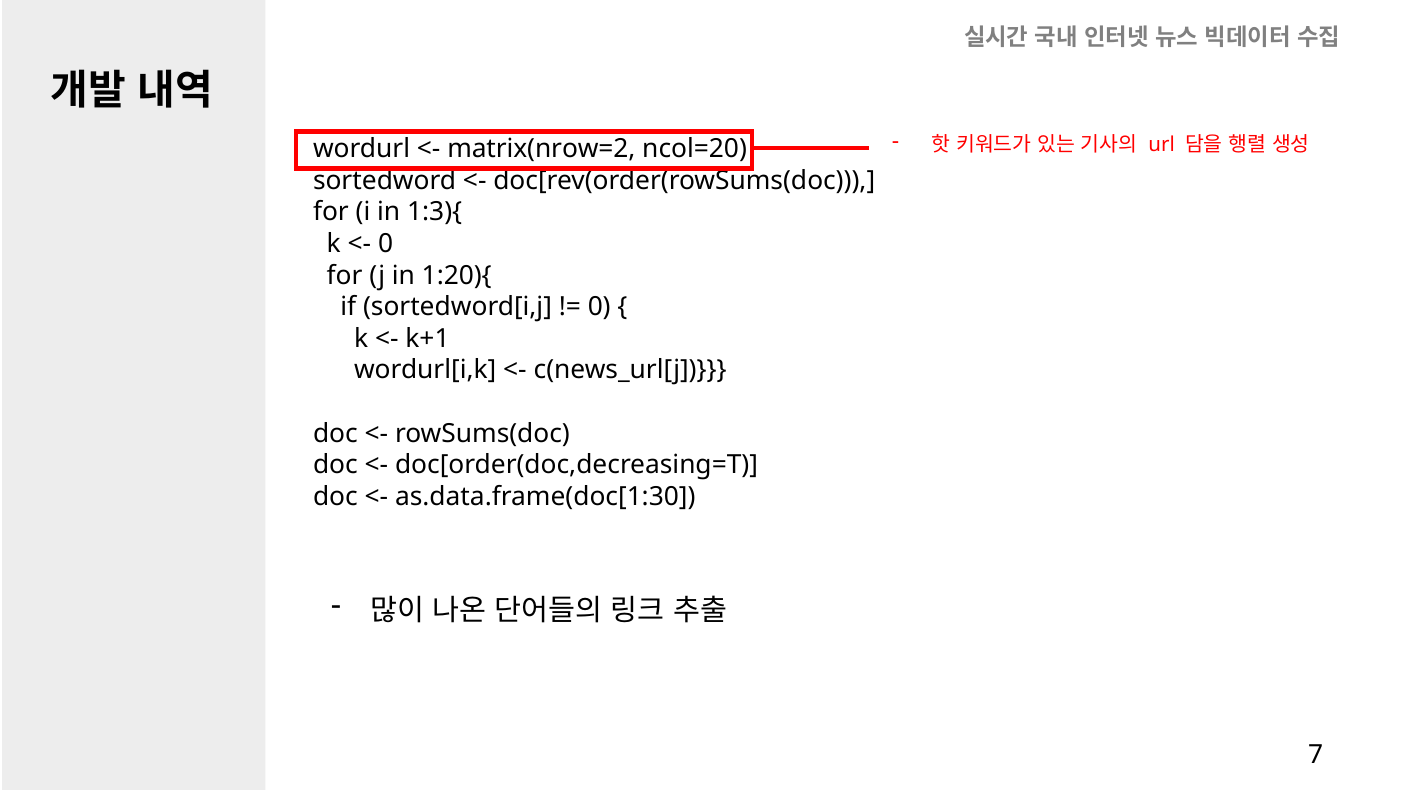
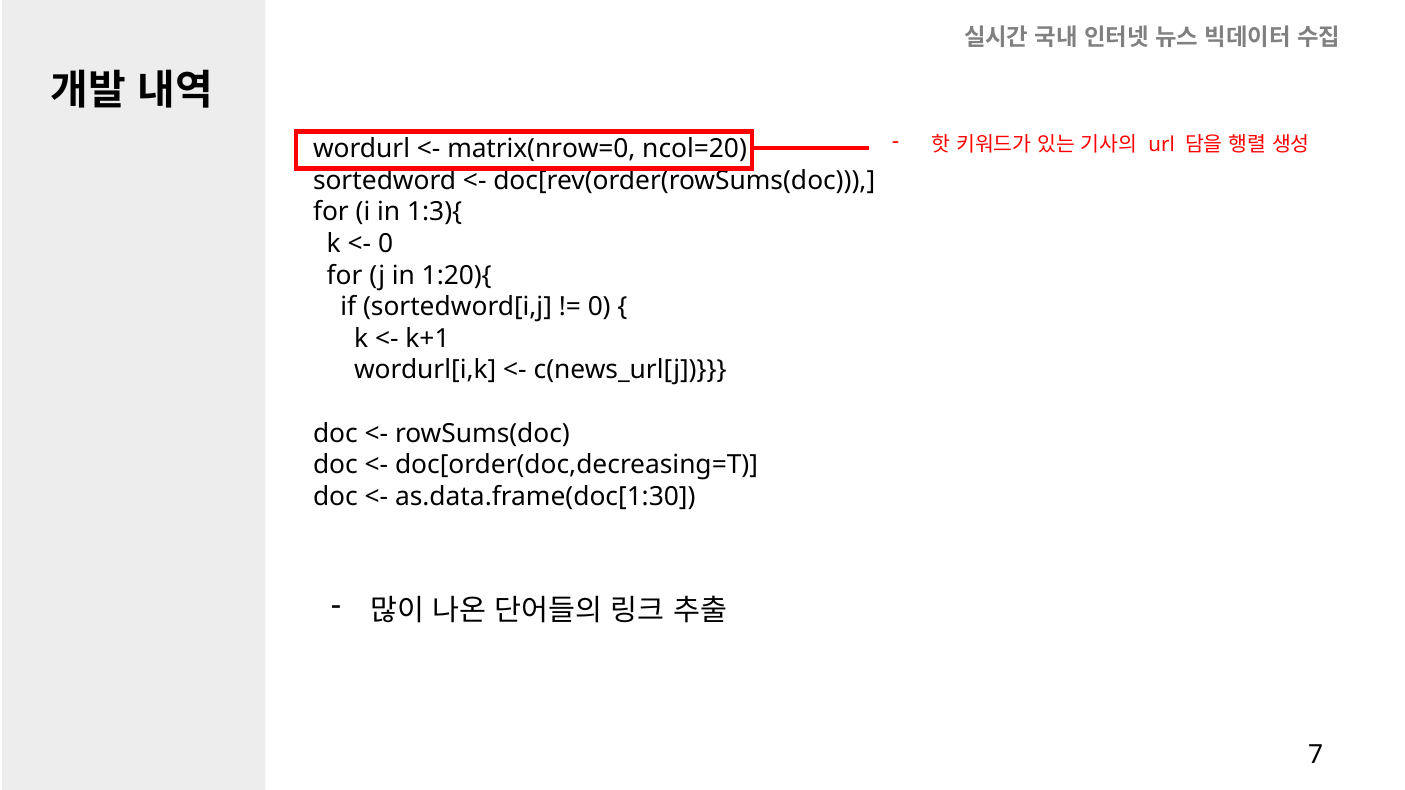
matrix(nrow=2: matrix(nrow=2 -> matrix(nrow=0 (541, 149)
